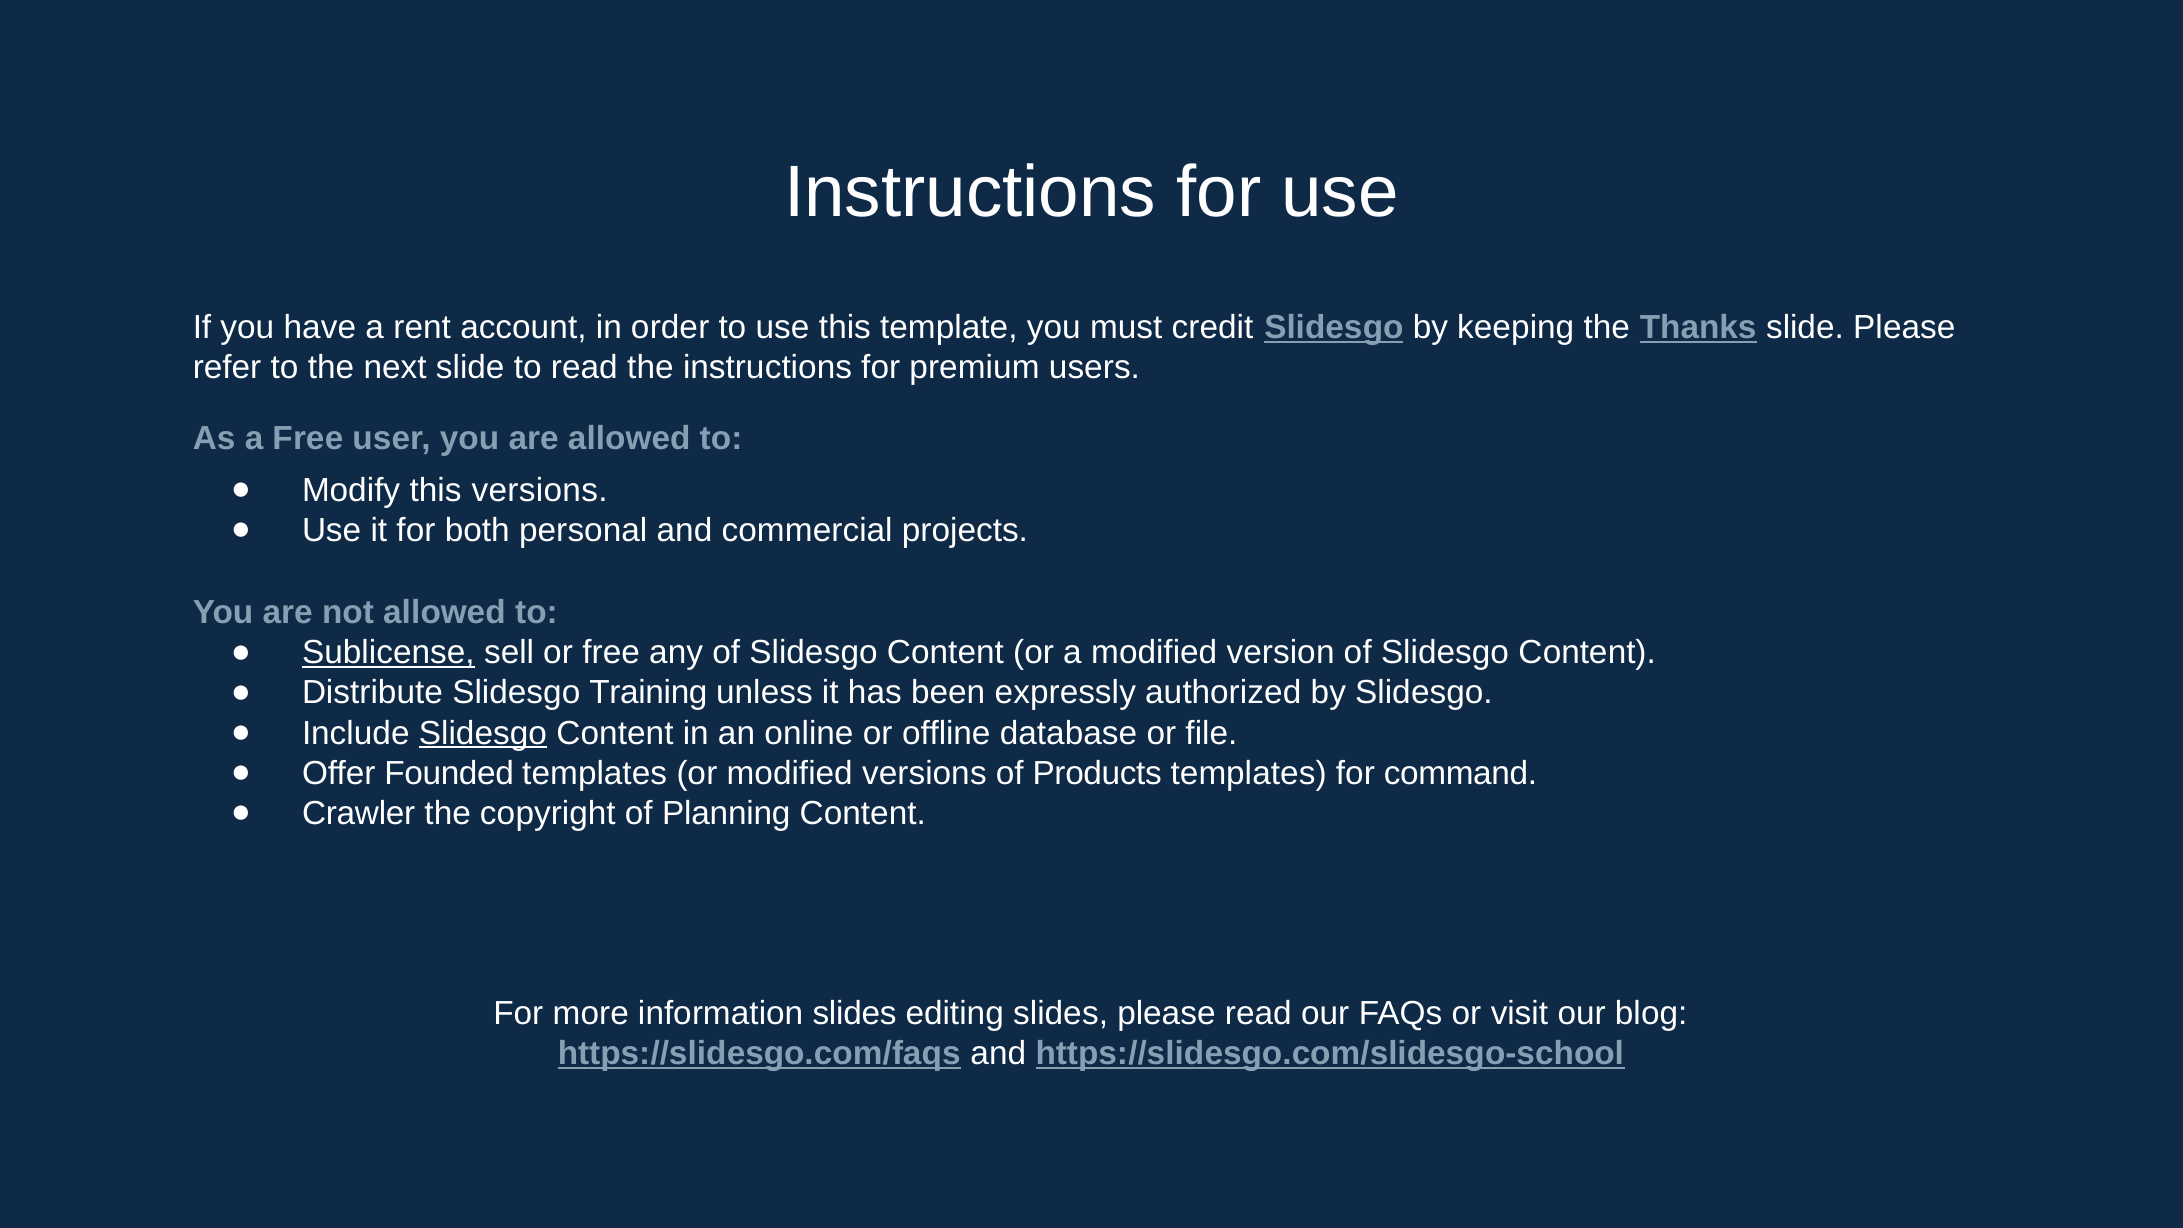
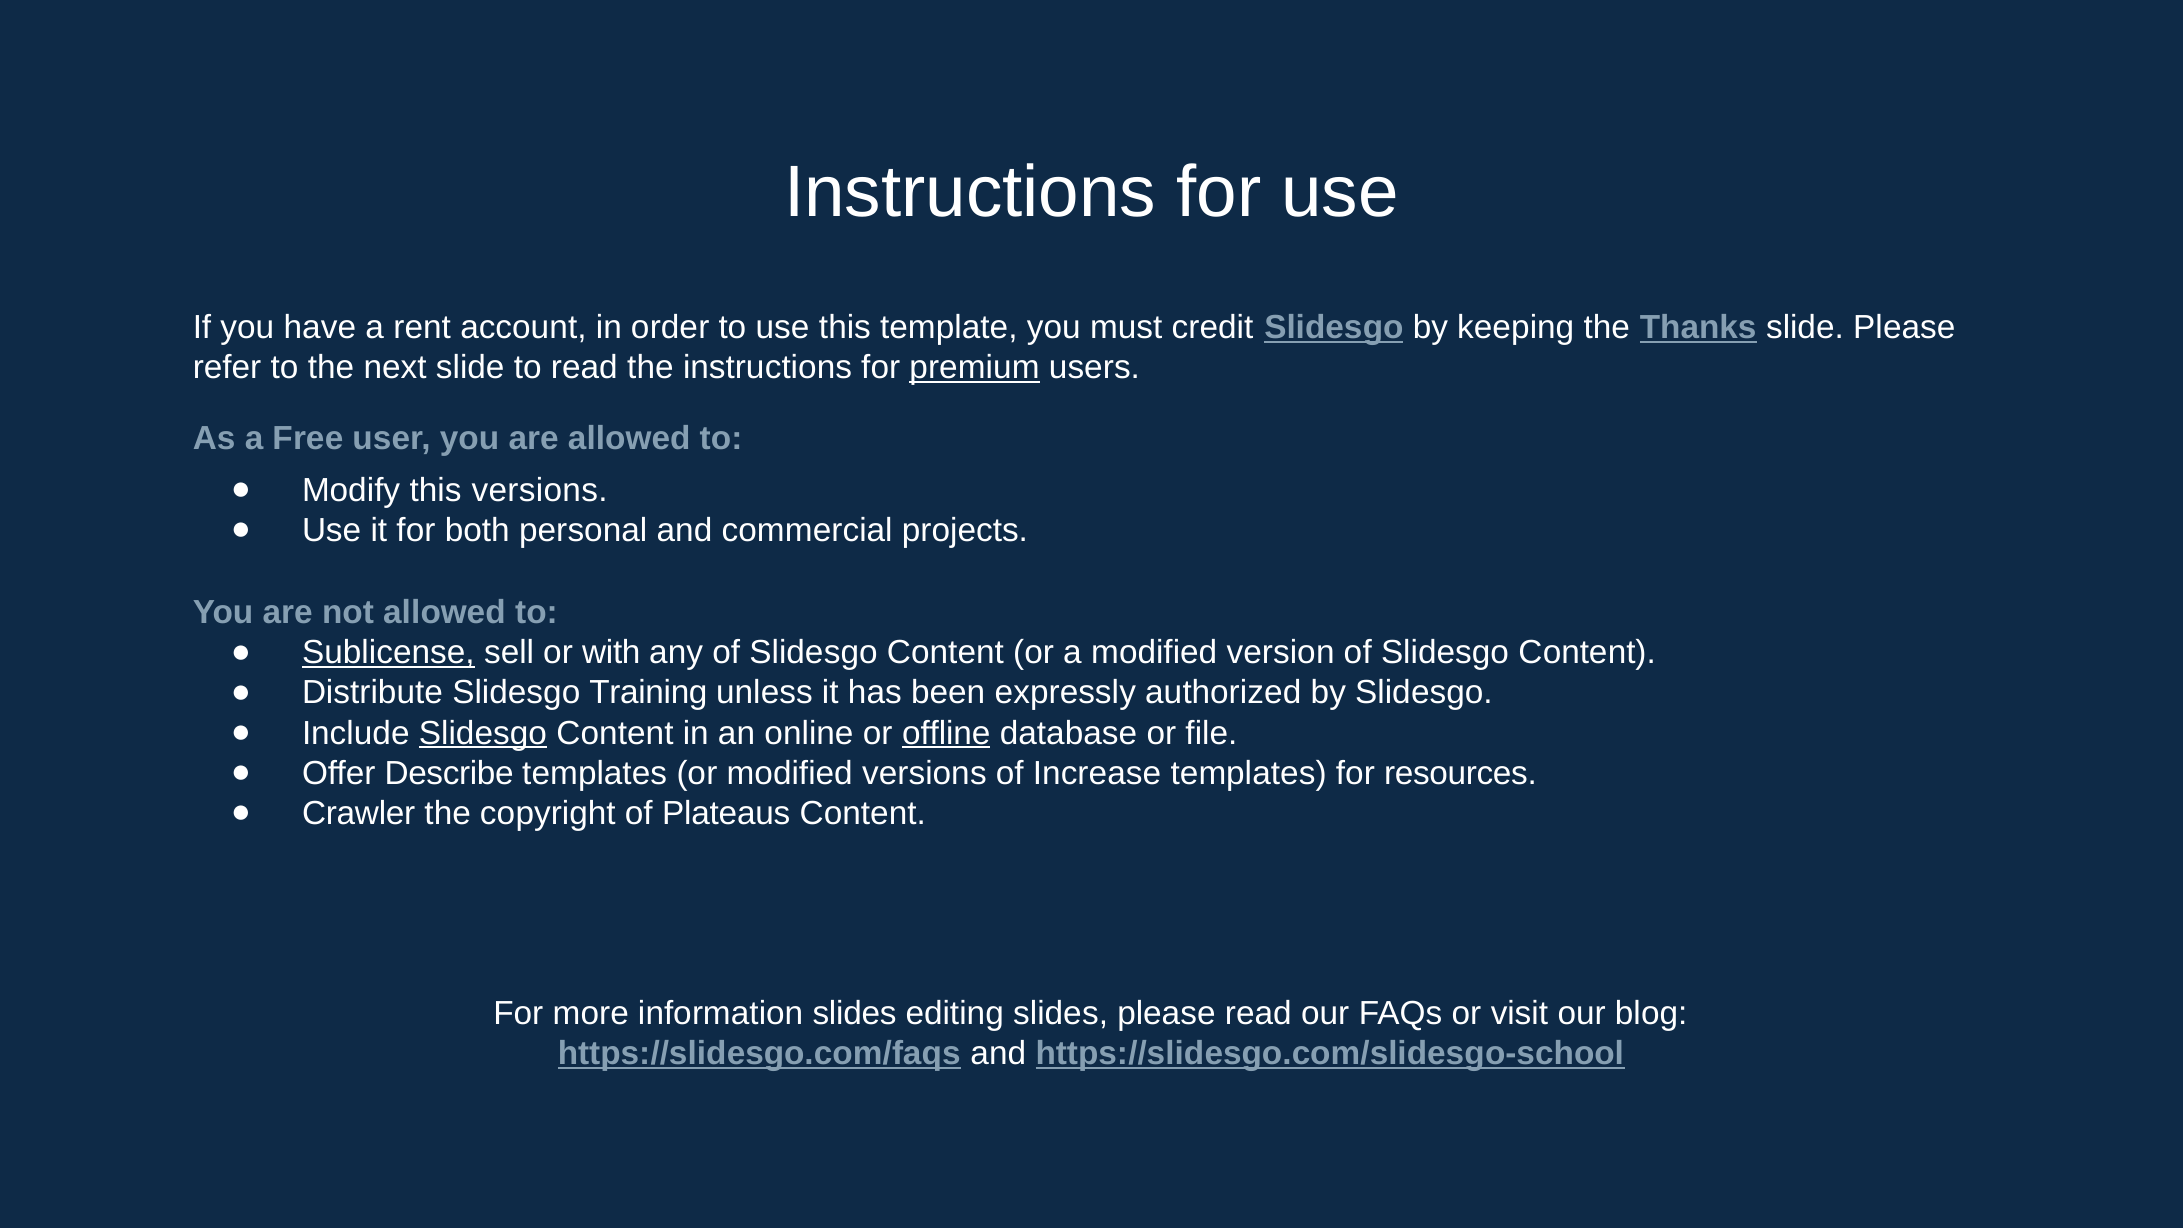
premium underline: none -> present (974, 368)
or free: free -> with (611, 653)
offline underline: none -> present (946, 733)
Founded: Founded -> Describe (449, 773)
Products: Products -> Increase (1097, 773)
command: command -> resources (1460, 773)
Planning: Planning -> Plateaus (726, 813)
